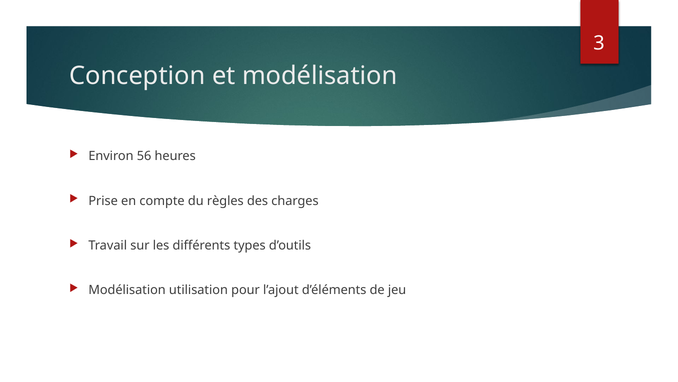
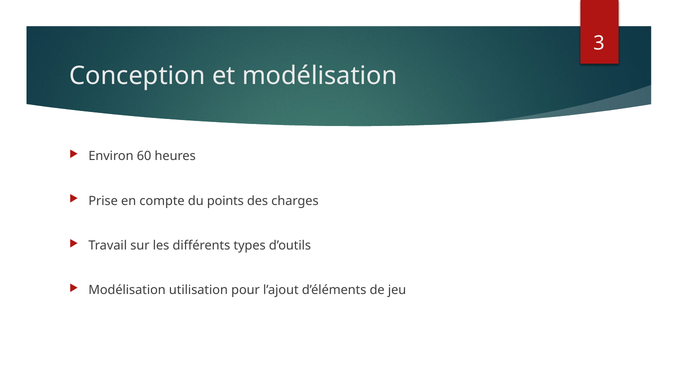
56: 56 -> 60 (144, 156)
règles: règles -> points (225, 200)
